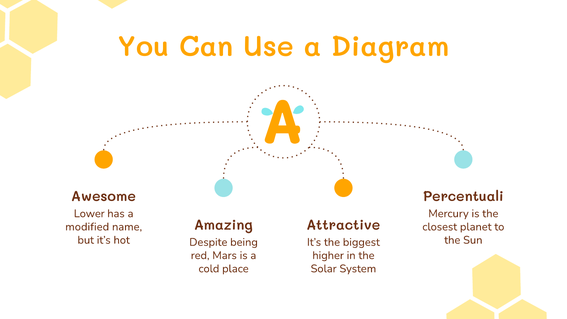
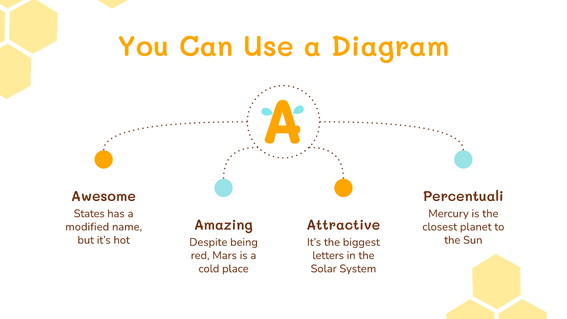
Lower: Lower -> States (89, 214)
higher: higher -> letters (328, 255)
